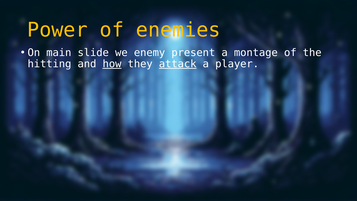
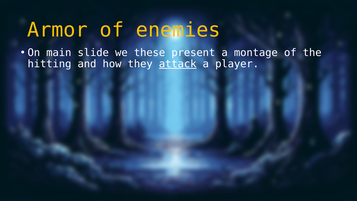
Power: Power -> Armor (57, 30)
enemy: enemy -> these (150, 53)
how underline: present -> none (112, 64)
